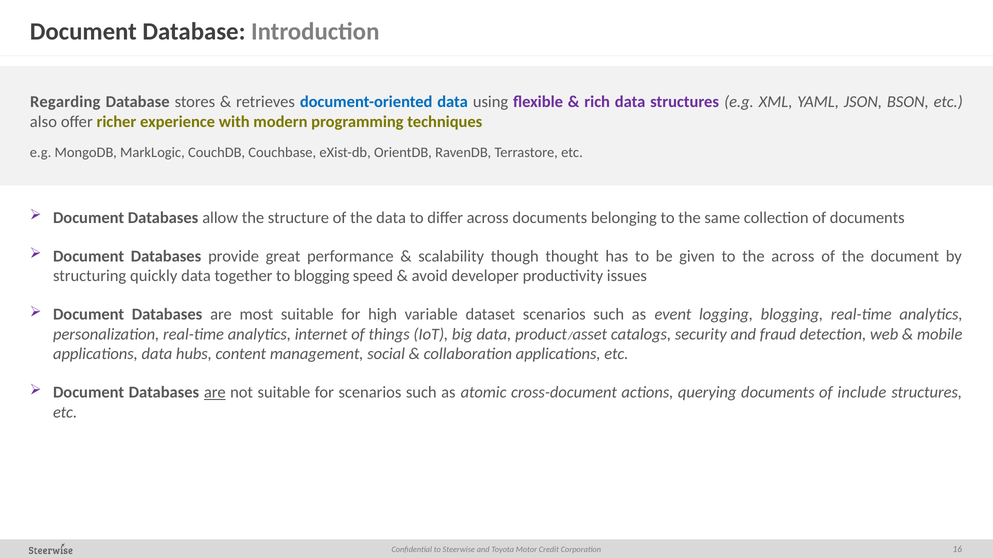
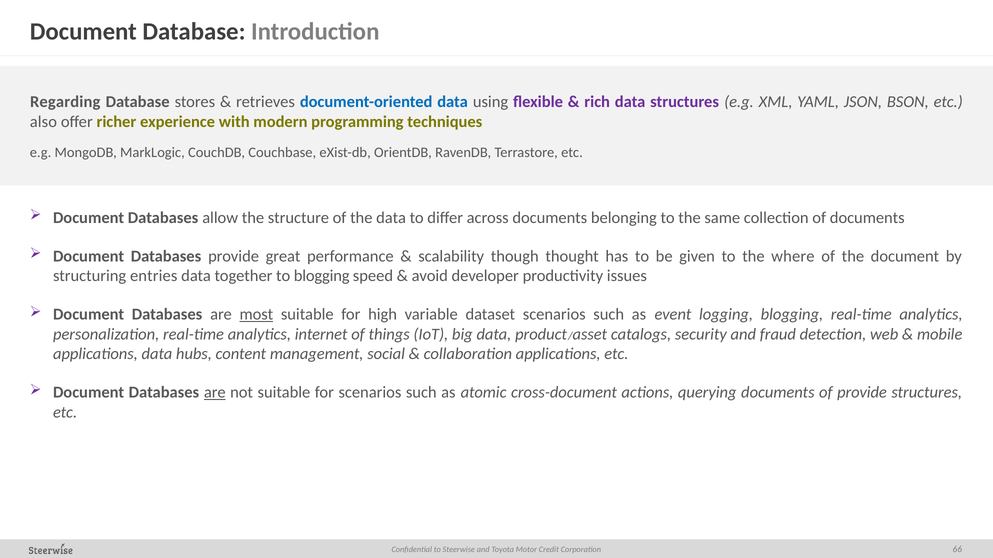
the across: across -> where (793, 256)
quickly: quickly -> entries (154, 276)
most underline: none -> present (256, 315)
of include: include -> provide (862, 393)
16: 16 -> 66 (957, 550)
